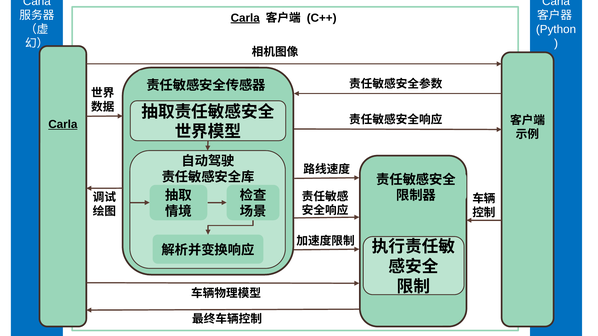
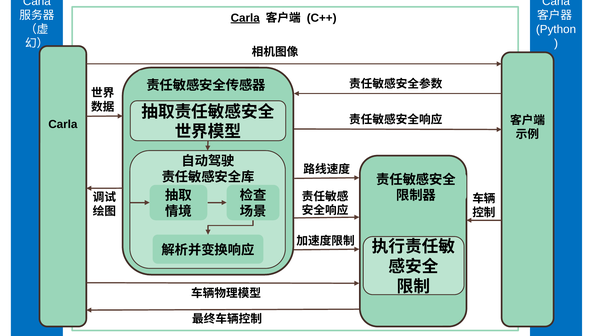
Carla underline: present -> none (63, 124)
